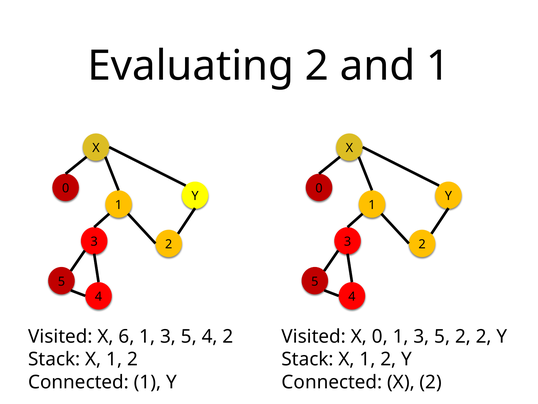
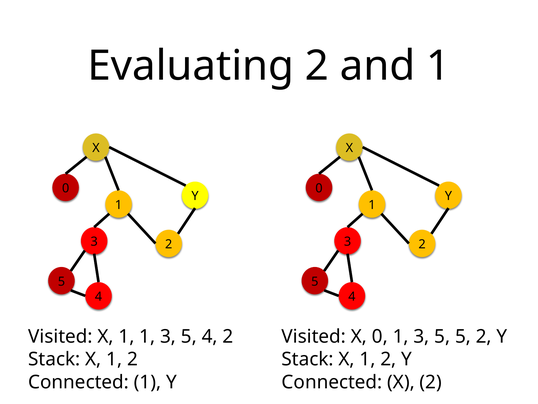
Visited X 6: 6 -> 1 (126, 336)
5 2: 2 -> 5 (463, 336)
